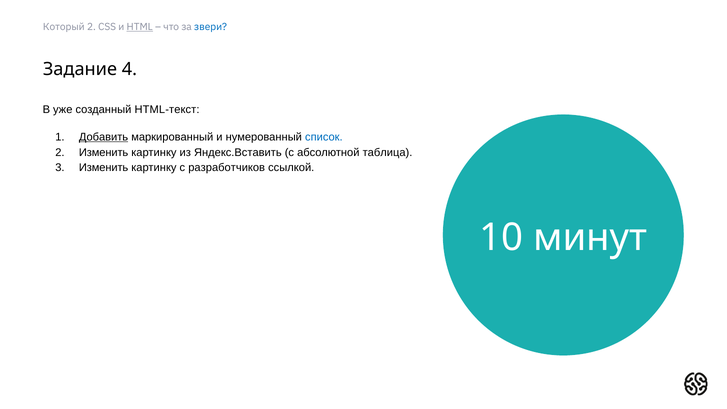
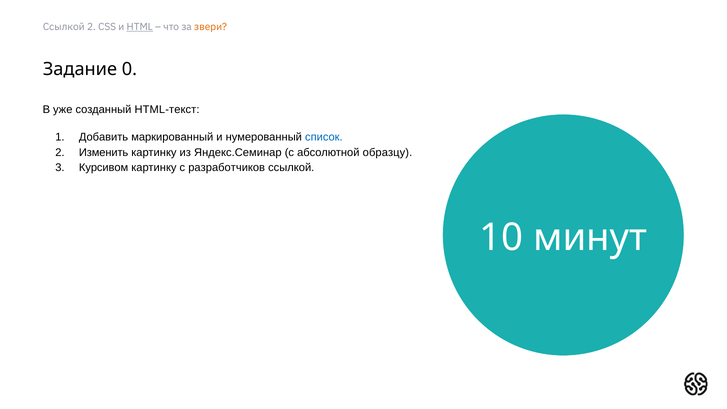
Который: Который -> Ссылкой (64, 27)
звери colour: blue -> orange (210, 27)
4: 4 -> 0 (129, 69)
Добавить underline: present -> none (104, 137)
Яндекс.Вставить: Яндекс.Вставить -> Яндекс.Семинар (238, 152)
таблица: таблица -> образцу (387, 152)
3 Изменить: Изменить -> Курсивом (104, 168)
